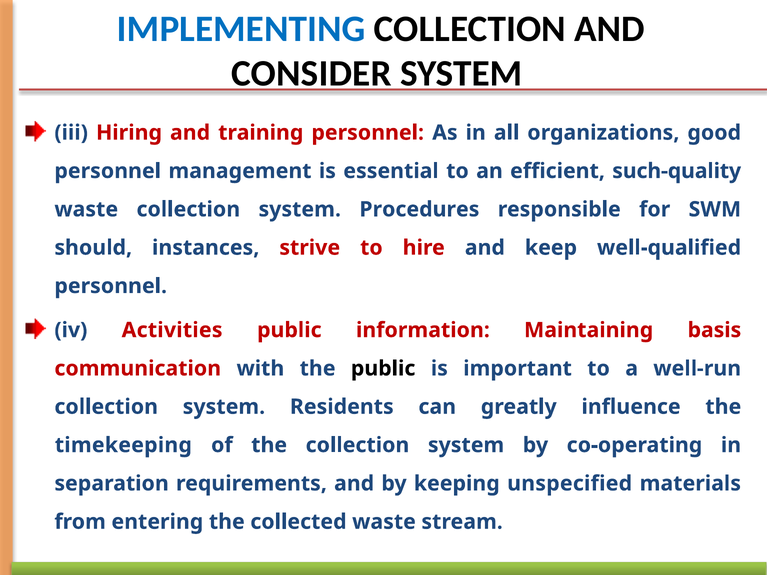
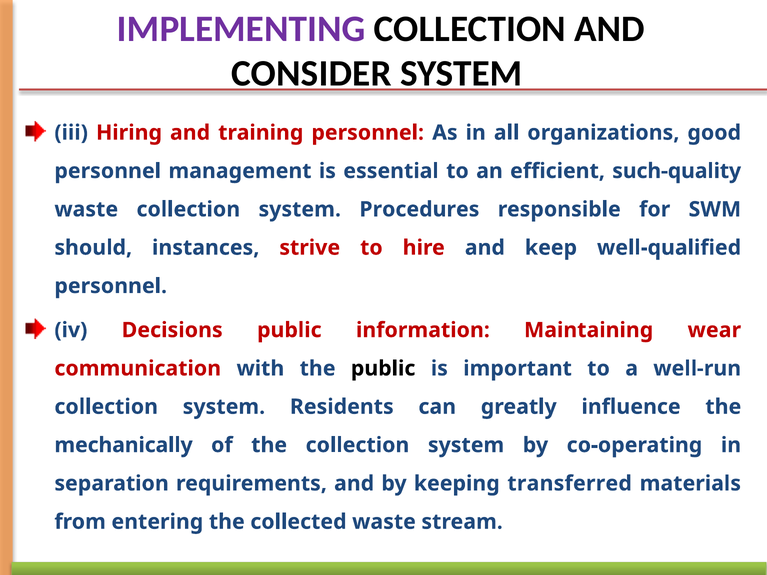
IMPLEMENTING colour: blue -> purple (241, 29)
Activities: Activities -> Decisions (172, 330)
basis: basis -> wear (714, 330)
timekeeping: timekeeping -> mechanically (124, 445)
unspecified: unspecified -> transferred (570, 484)
